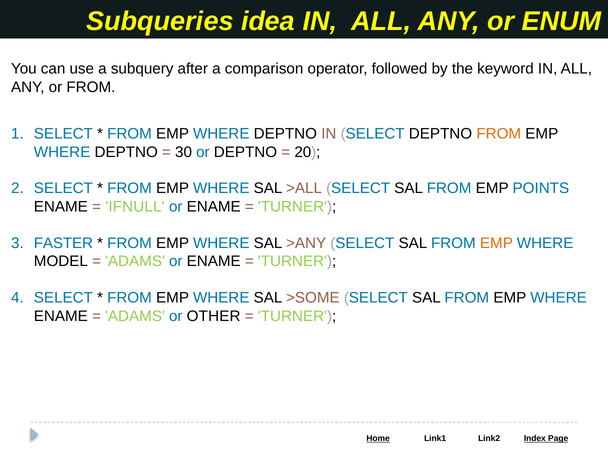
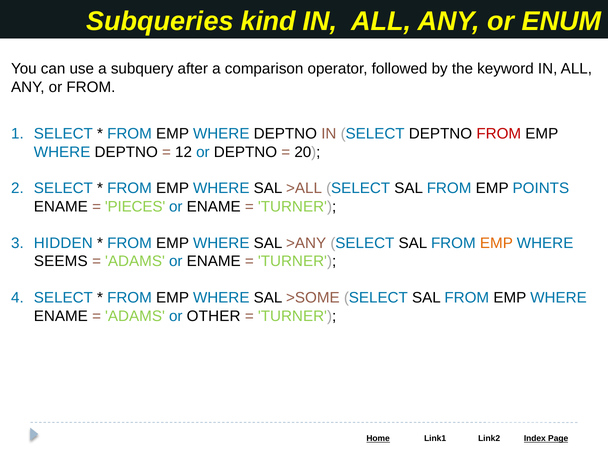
idea: idea -> kind (268, 21)
FROM colour: orange -> red (499, 134)
30: 30 -> 12 (184, 152)
IFNULL: IFNULL -> PIECES (135, 207)
FASTER: FASTER -> HIDDEN (63, 243)
MODEL: MODEL -> SEEMS (61, 261)
